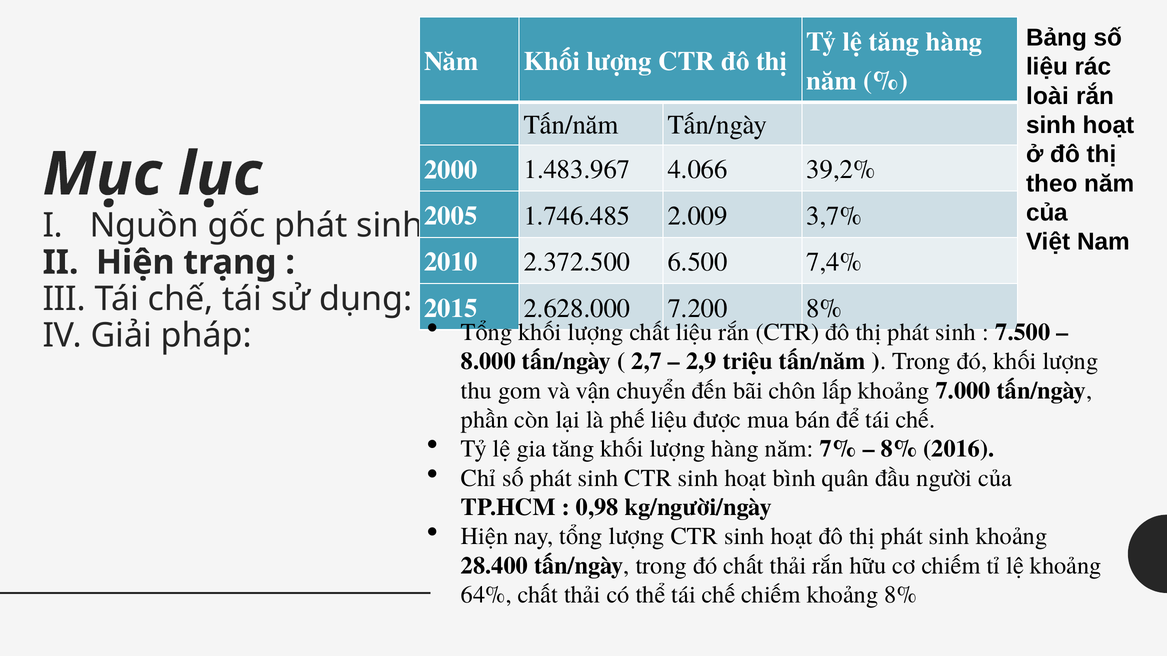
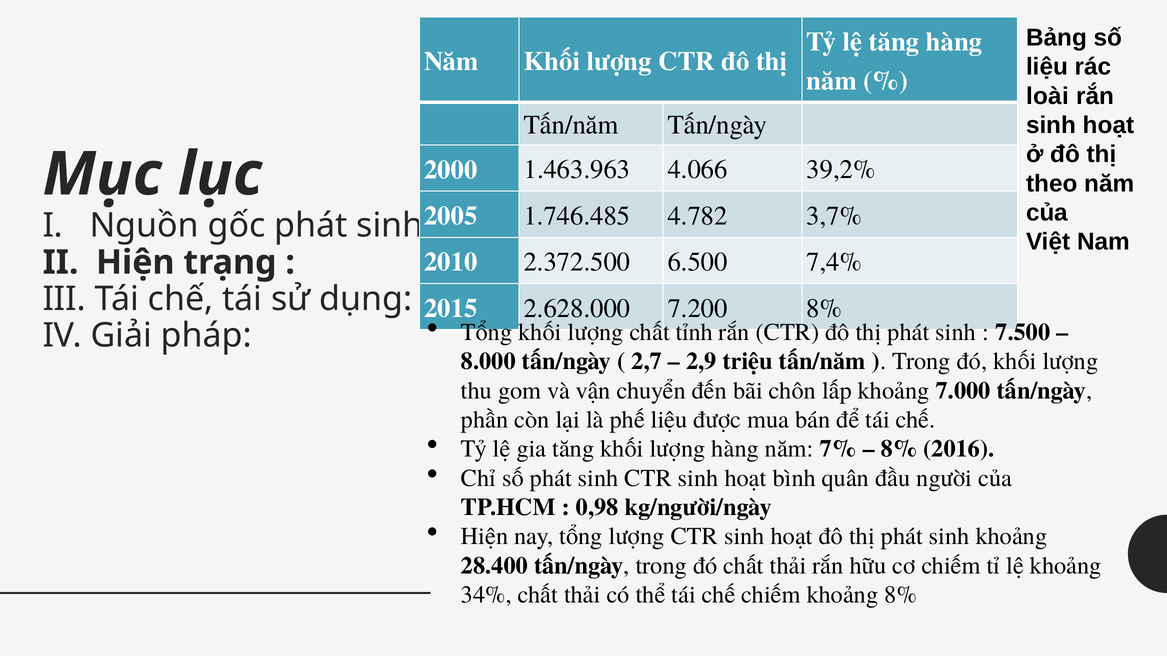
1.483.967: 1.483.967 -> 1.463.963 (577, 170)
2.009: 2.009 -> 4.782 (698, 216)
chất liệu: liệu -> tỉnh (694, 332)
64%: 64% -> 34% (486, 595)
